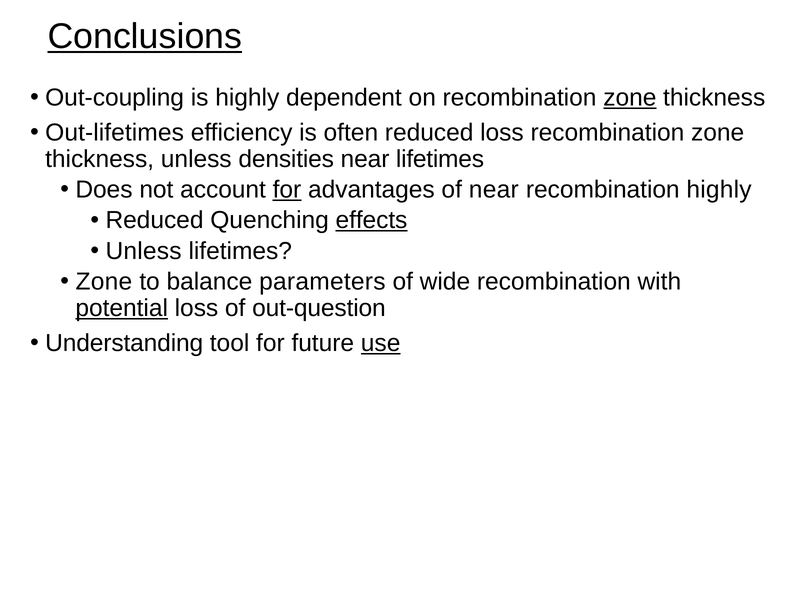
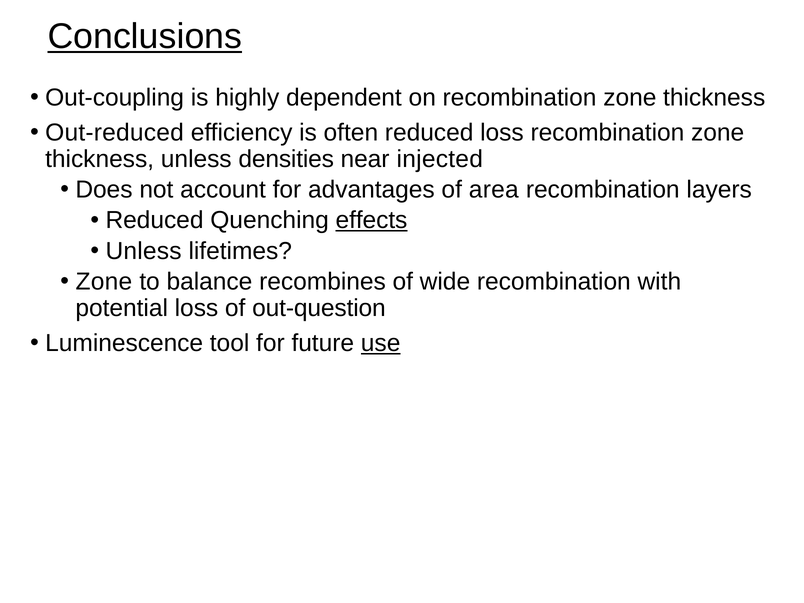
zone underline: present -> none (630, 98)
Out-lifetimes: Out-lifetimes -> Out-reduced (115, 132)
near lifetimes: lifetimes -> injected (440, 159)
for underline: present -> none (287, 190)
of near: near -> area (494, 190)
recombination highly: highly -> layers (719, 190)
parameters: parameters -> recombines (323, 282)
potential underline: present -> none (122, 308)
Understanding: Understanding -> Luminescence (124, 343)
